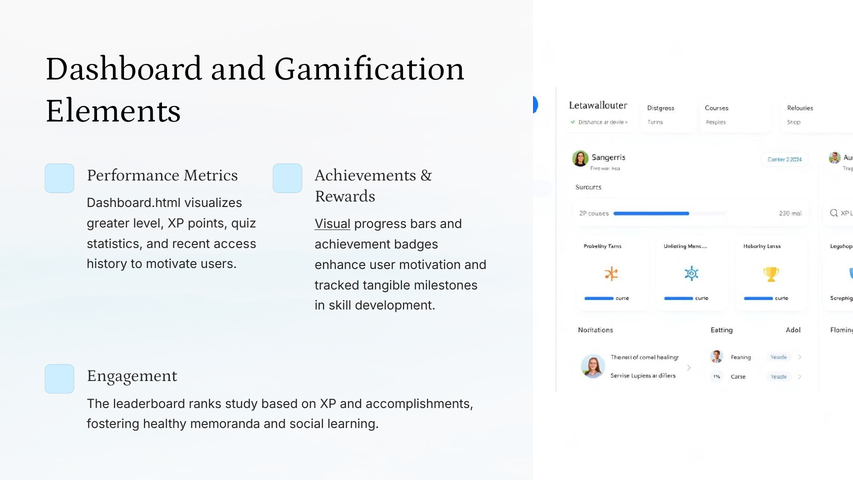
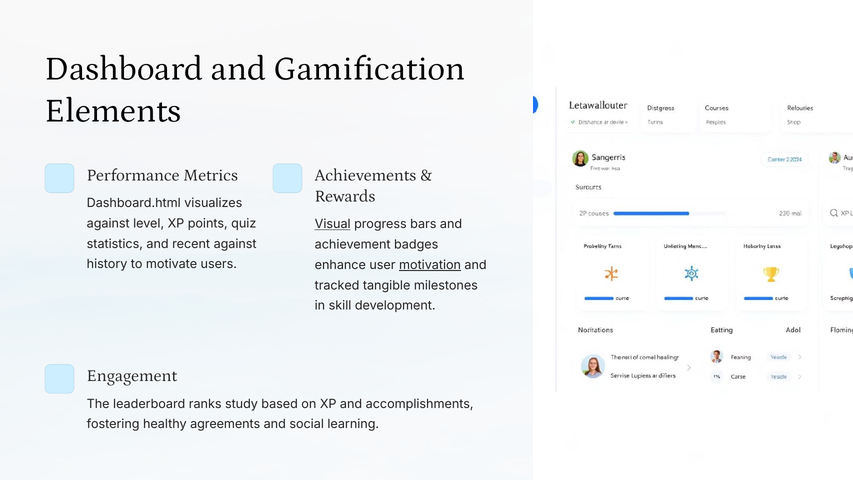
greater: greater -> against (108, 223)
recent access: access -> against (235, 244)
motivation underline: none -> present (430, 265)
memoranda: memoranda -> agreements (225, 424)
